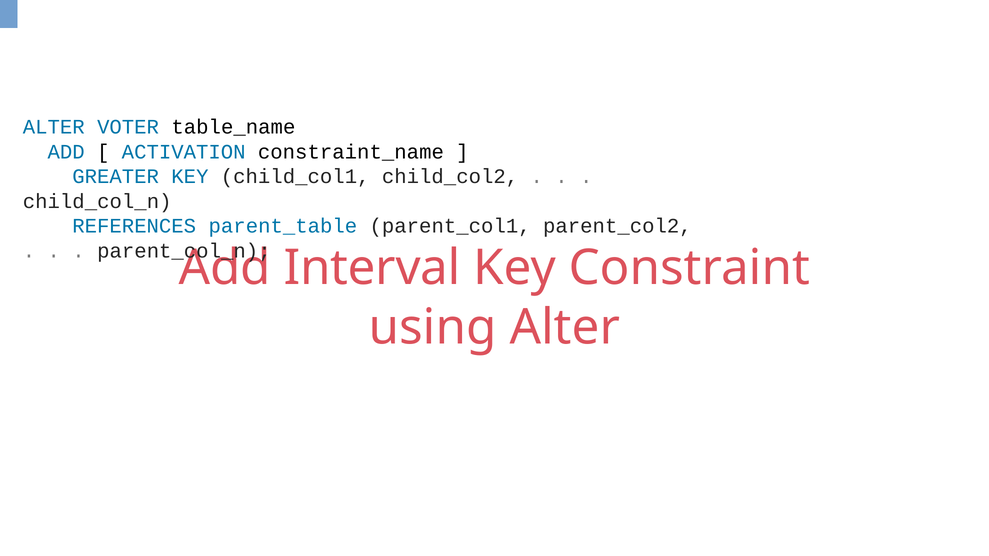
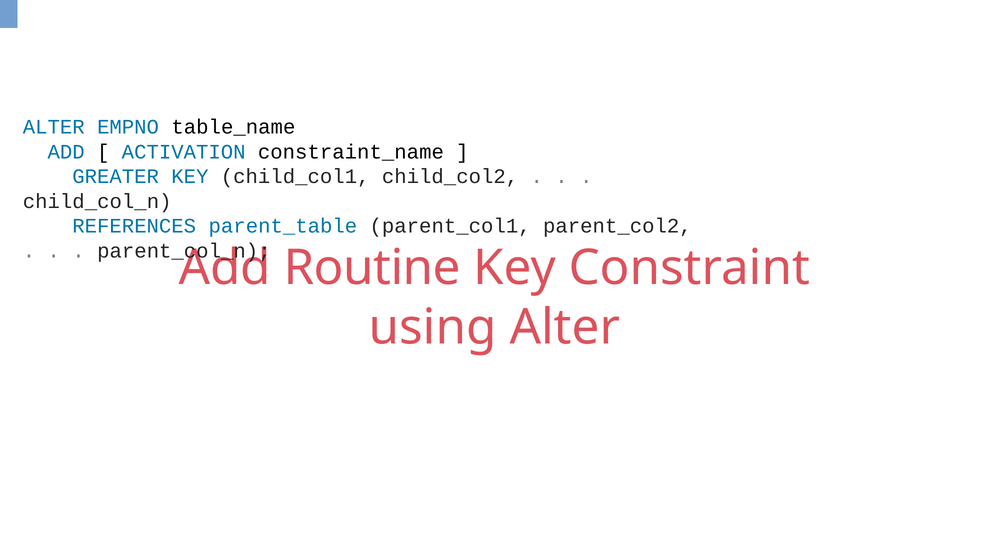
VOTER: VOTER -> EMPNO (128, 127)
Interval: Interval -> Routine (372, 268)
